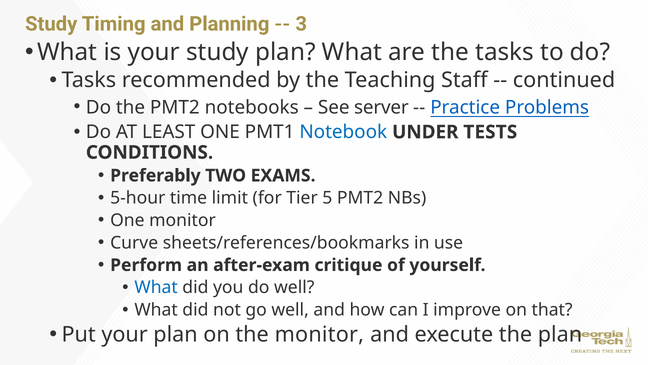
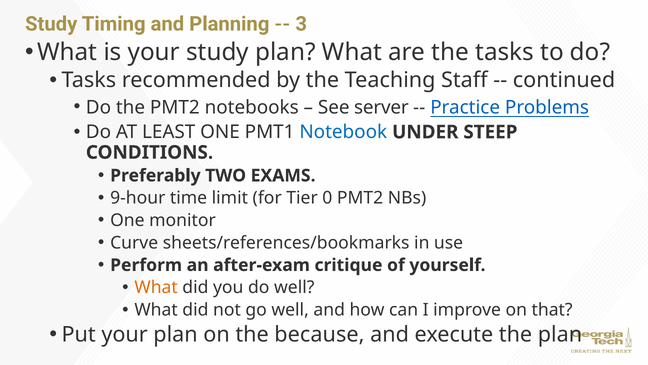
TESTS: TESTS -> STEEP (490, 132)
5-hour: 5-hour -> 9-hour (138, 198)
5: 5 -> 0 (327, 198)
What colour: blue -> orange (156, 287)
the monitor: monitor -> because (319, 334)
